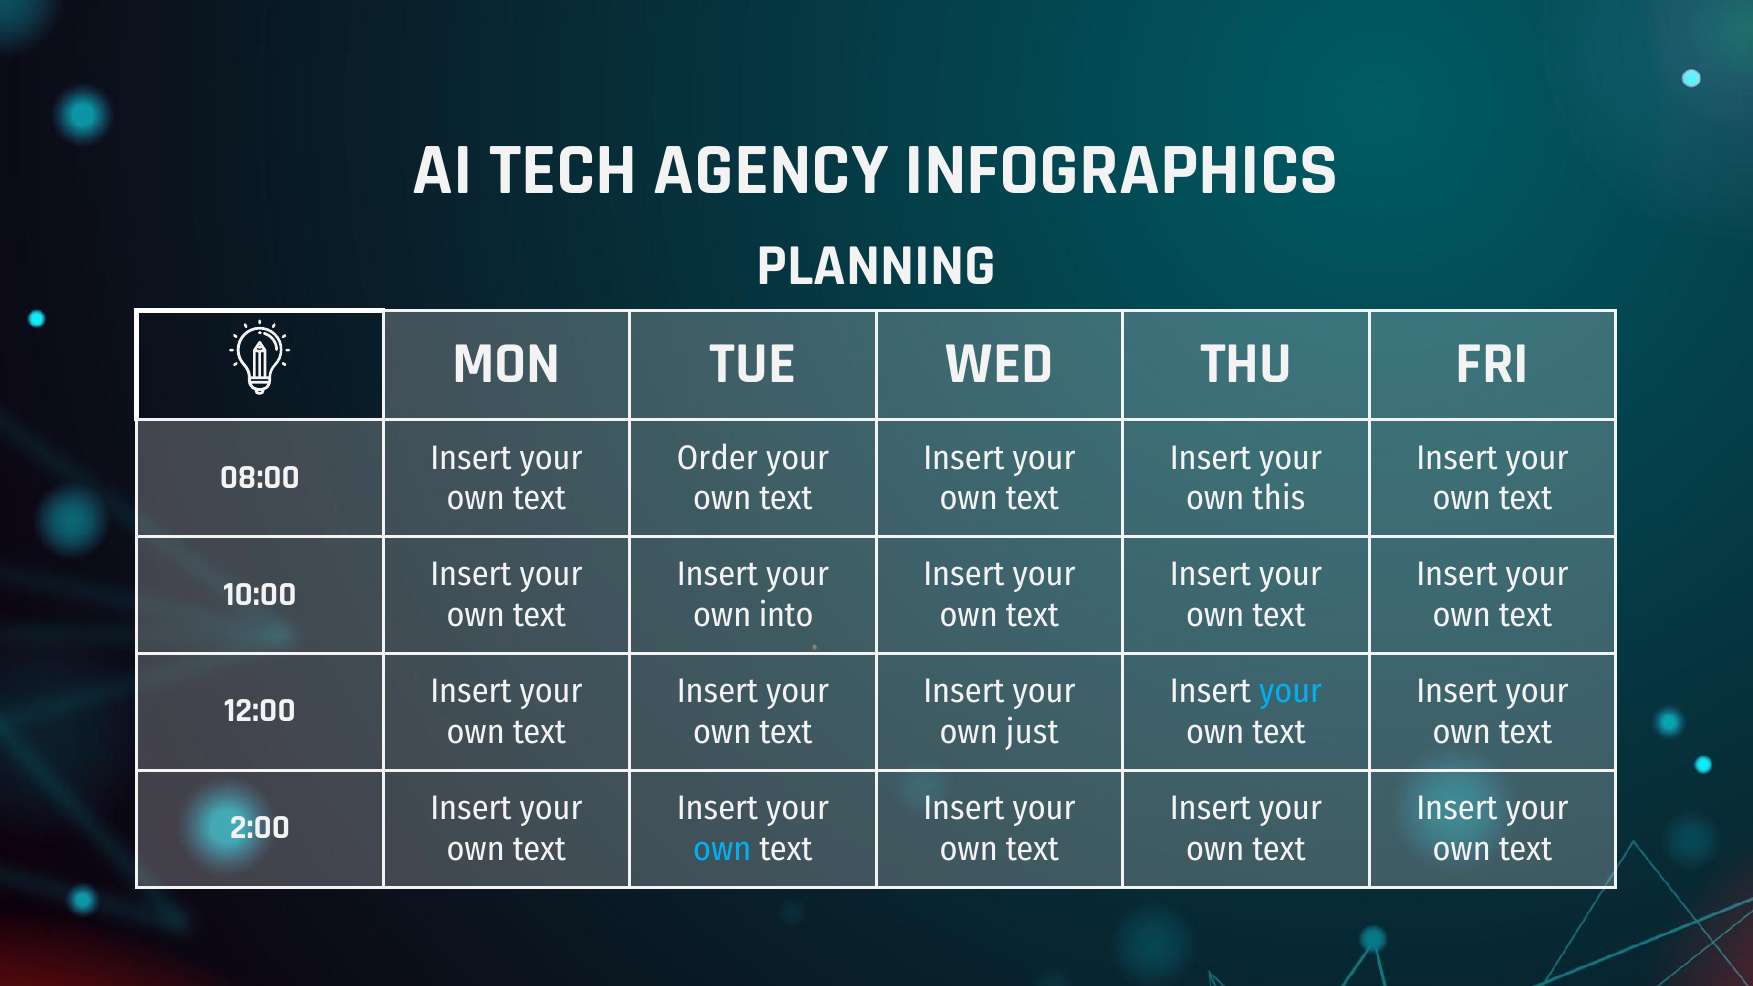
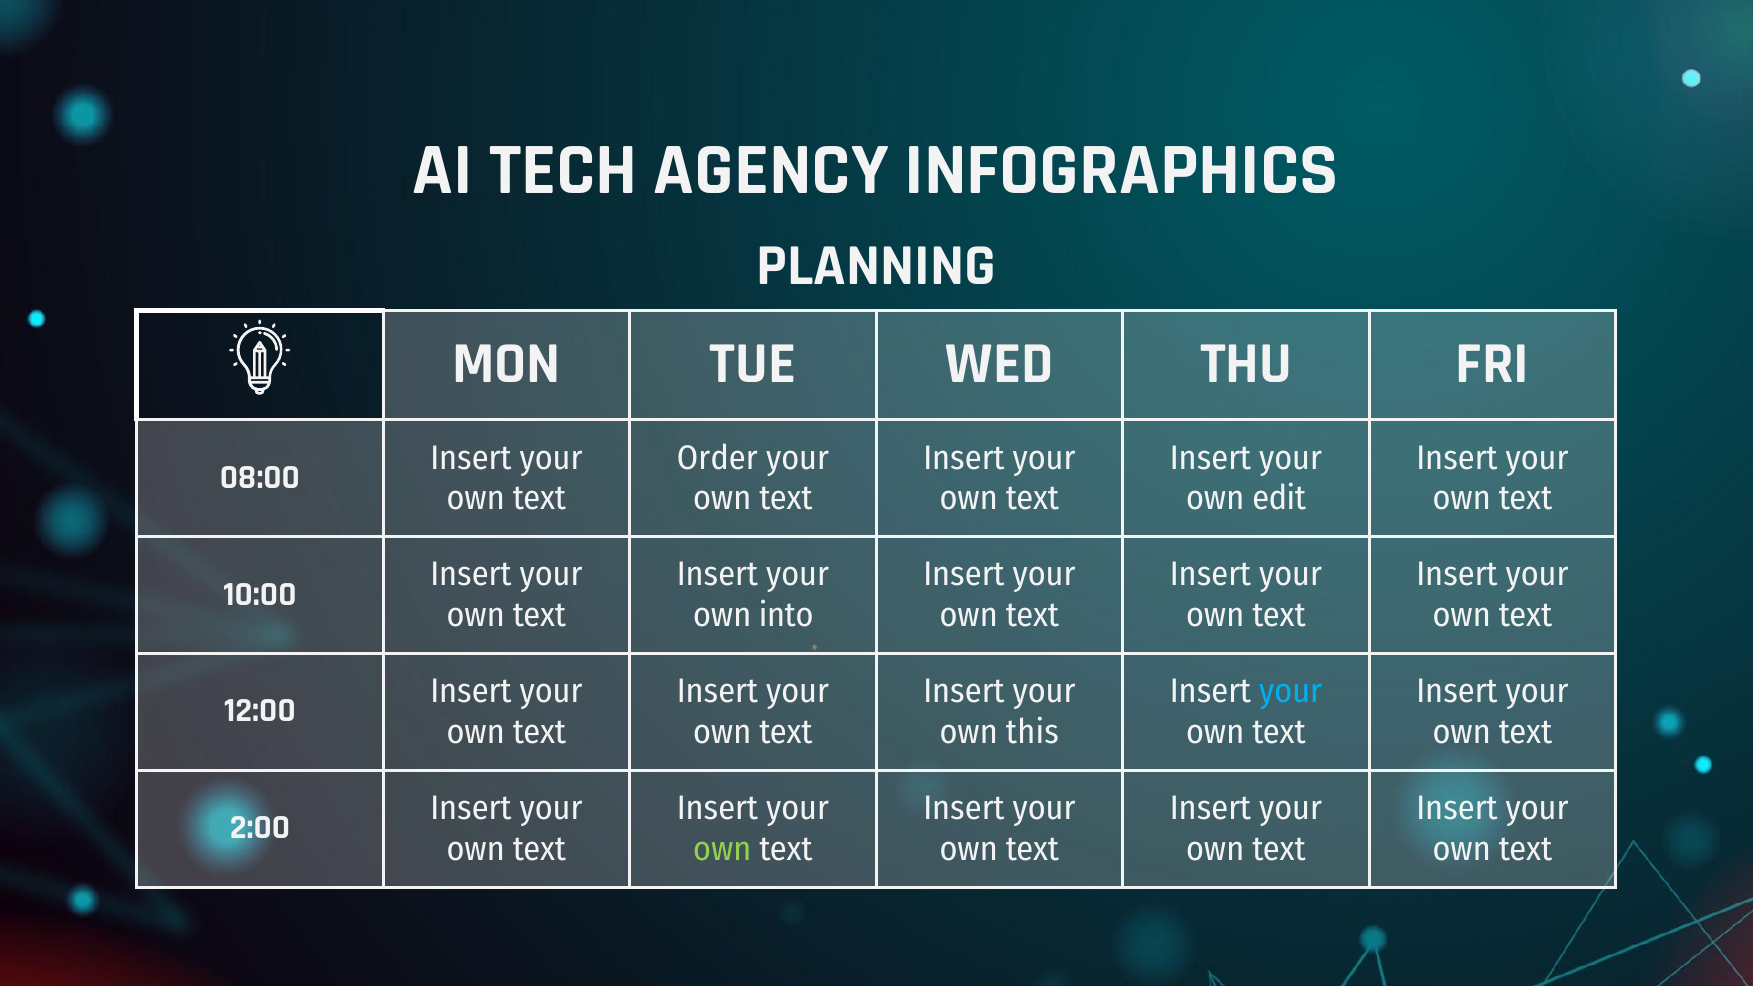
this: this -> edit (1279, 499)
just: just -> this (1032, 732)
own colour: light blue -> light green (722, 849)
